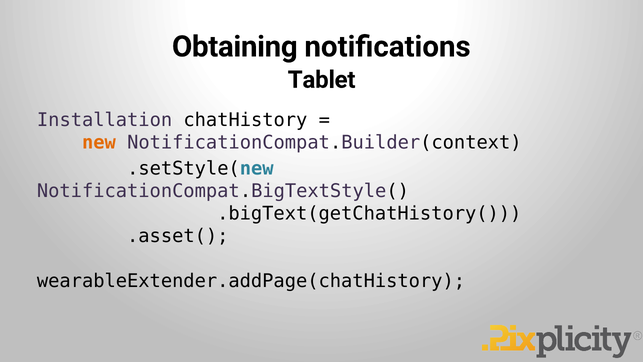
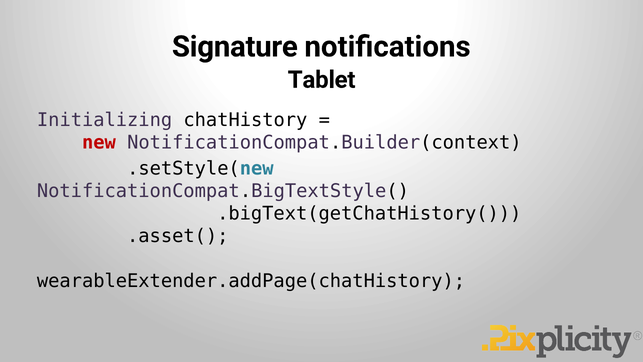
Obtaining: Obtaining -> Signature (235, 47)
Installation: Installation -> Initializing (105, 120)
new colour: orange -> red (99, 142)
